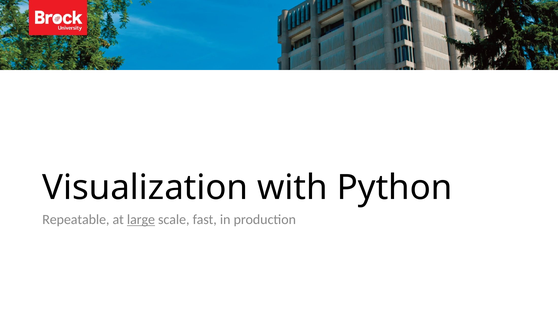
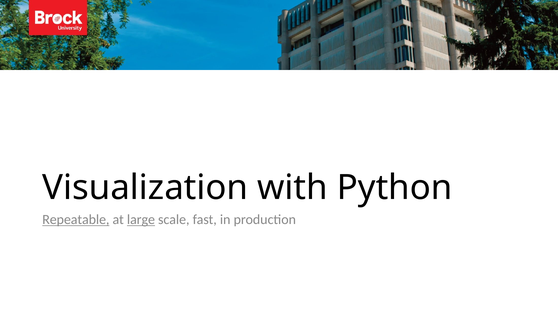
Repeatable underline: none -> present (76, 220)
